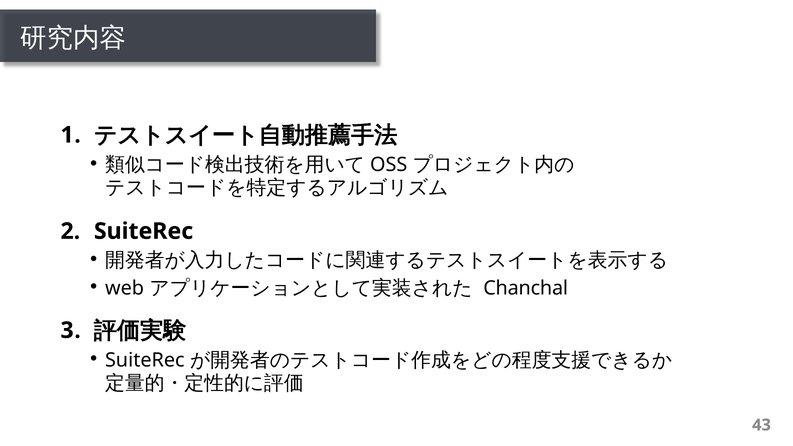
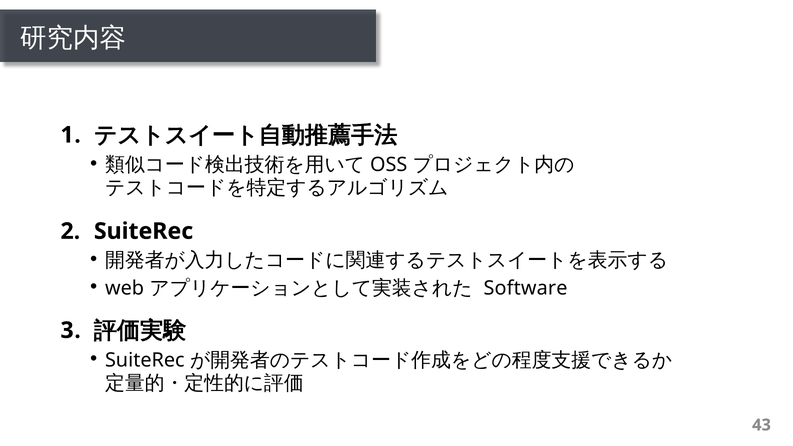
Chanchal: Chanchal -> Software (525, 288)
